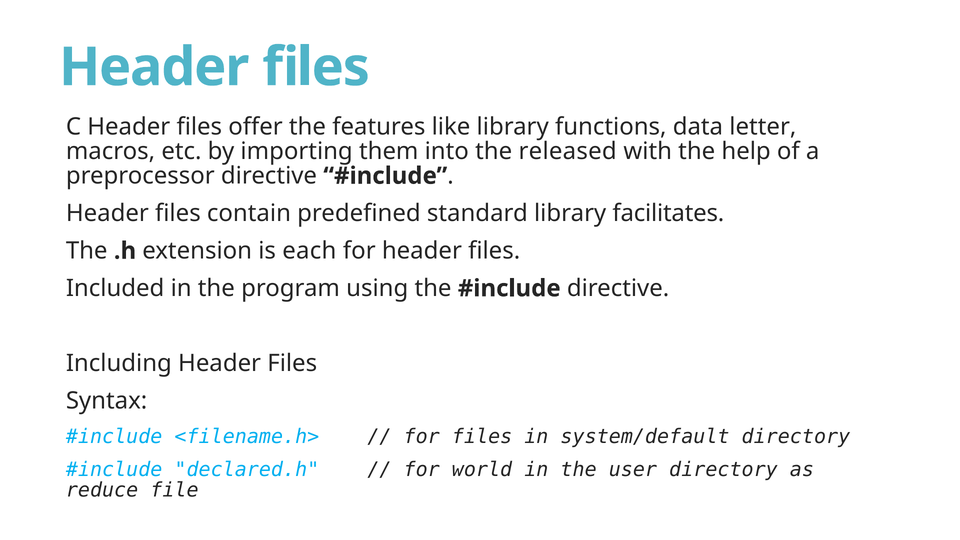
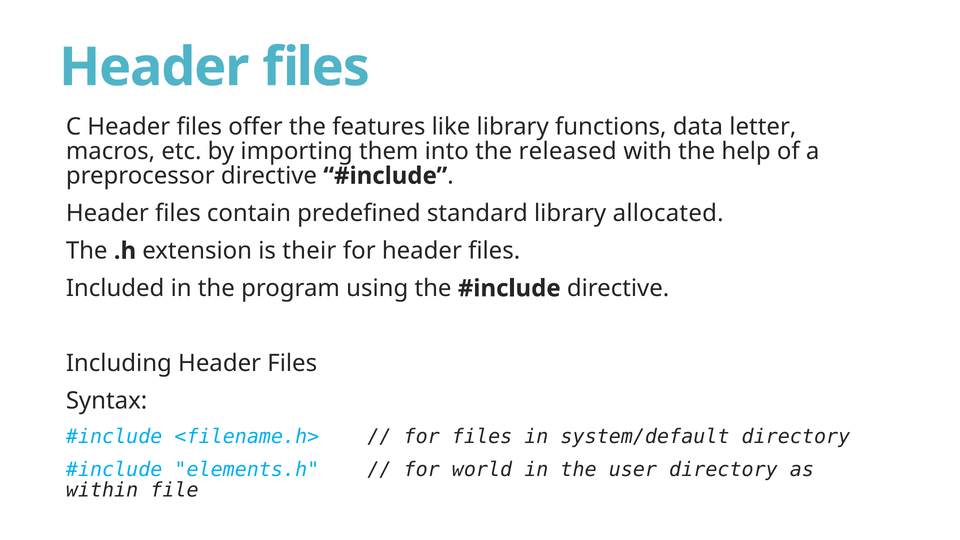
facilitates: facilitates -> allocated (668, 213)
each: each -> their (309, 251)
declared.h: declared.h -> elements.h (247, 470)
reduce: reduce -> within (102, 490)
